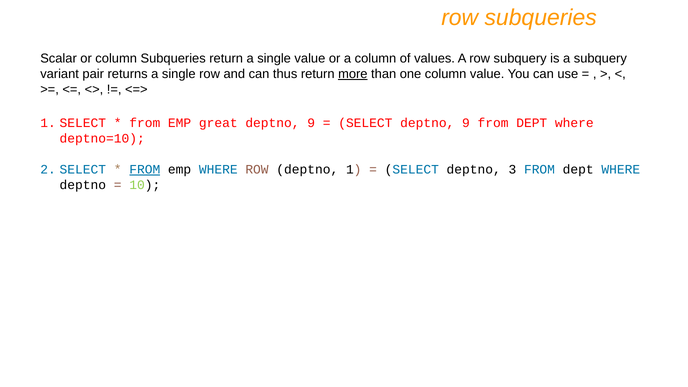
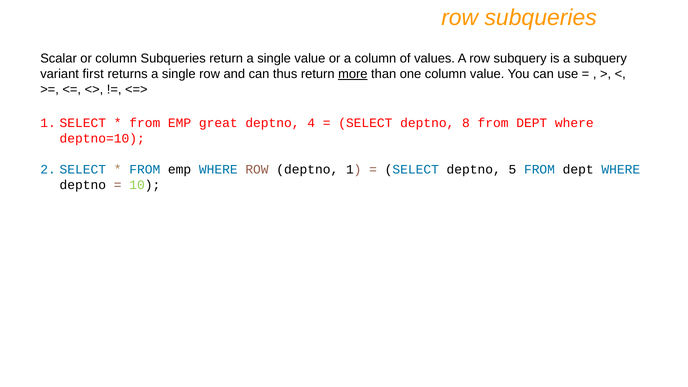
pair: pair -> first (93, 74)
9: 9 -> 4 (311, 123)
SELECT deptno 9: 9 -> 8 (466, 123)
FROM underline: present -> none (145, 169)
3: 3 -> 5 (512, 169)
